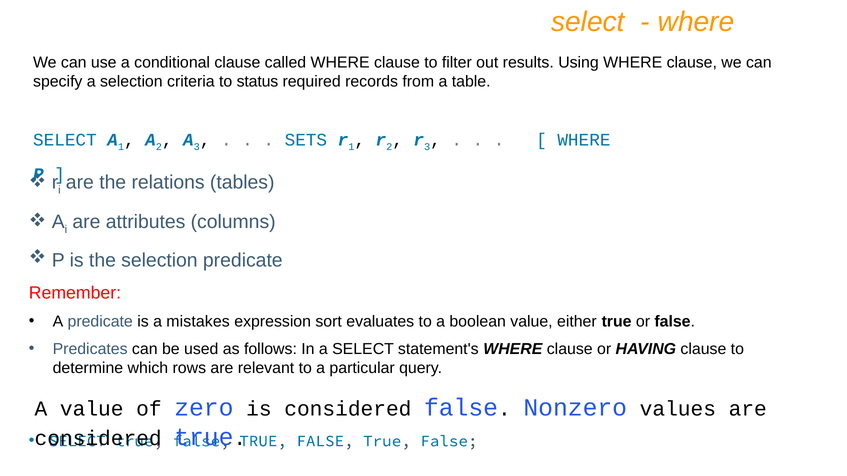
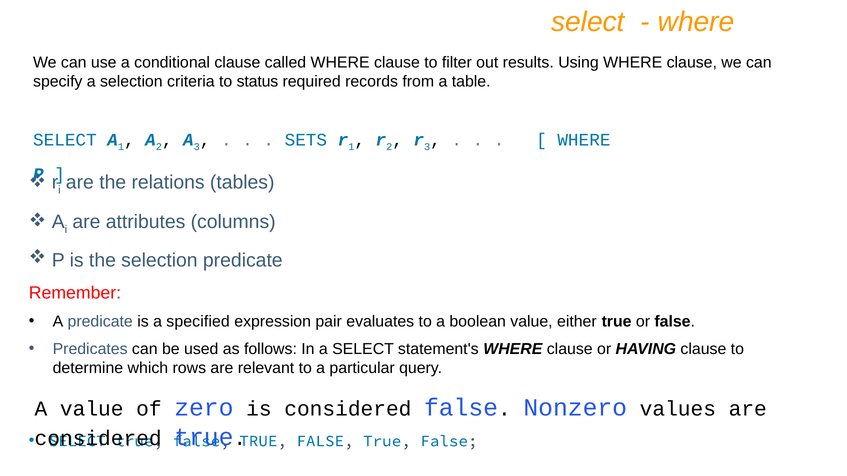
mistakes: mistakes -> specified (198, 322)
sort: sort -> pair (329, 322)
